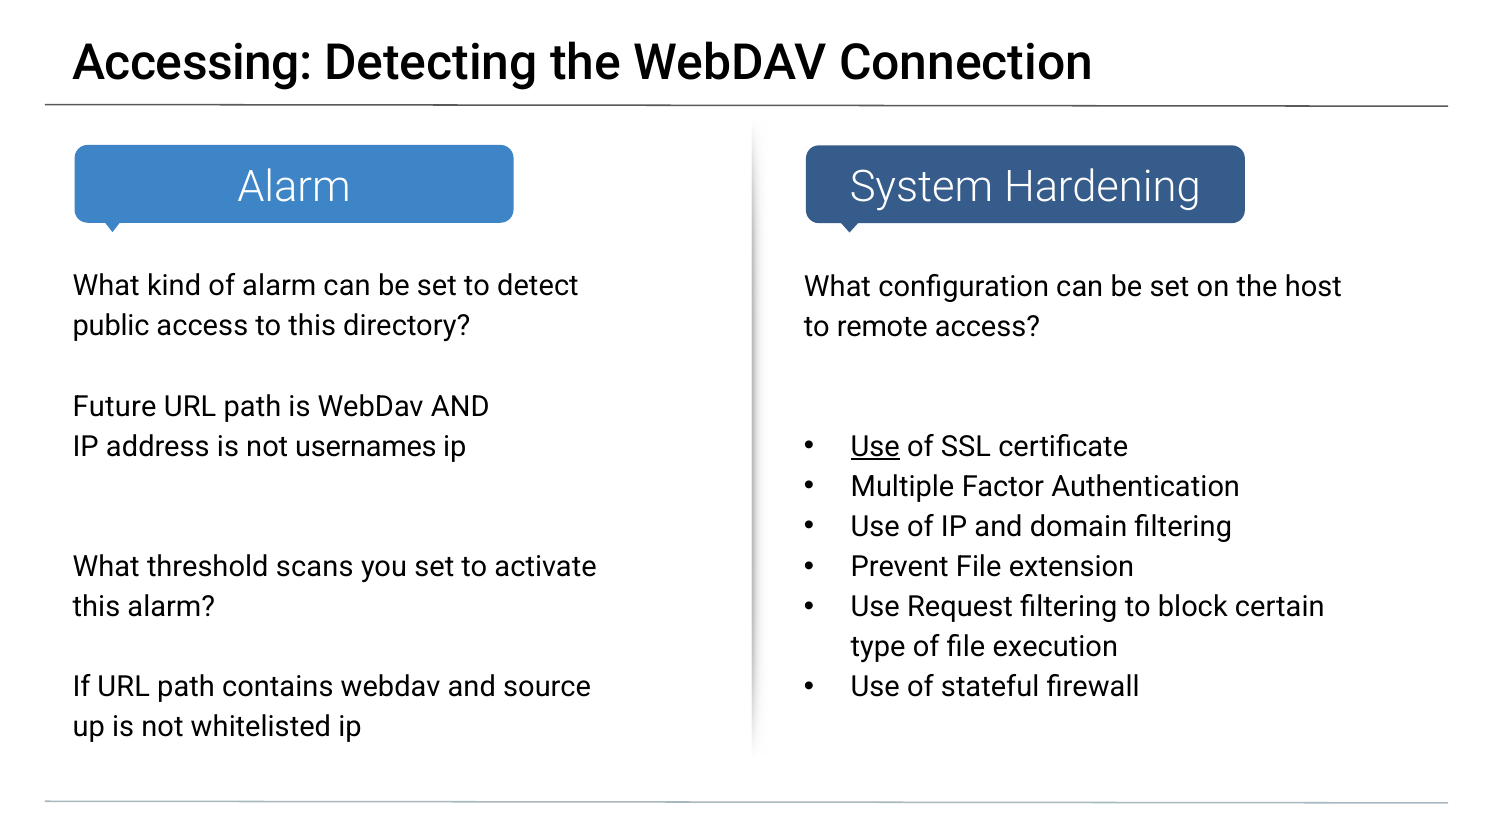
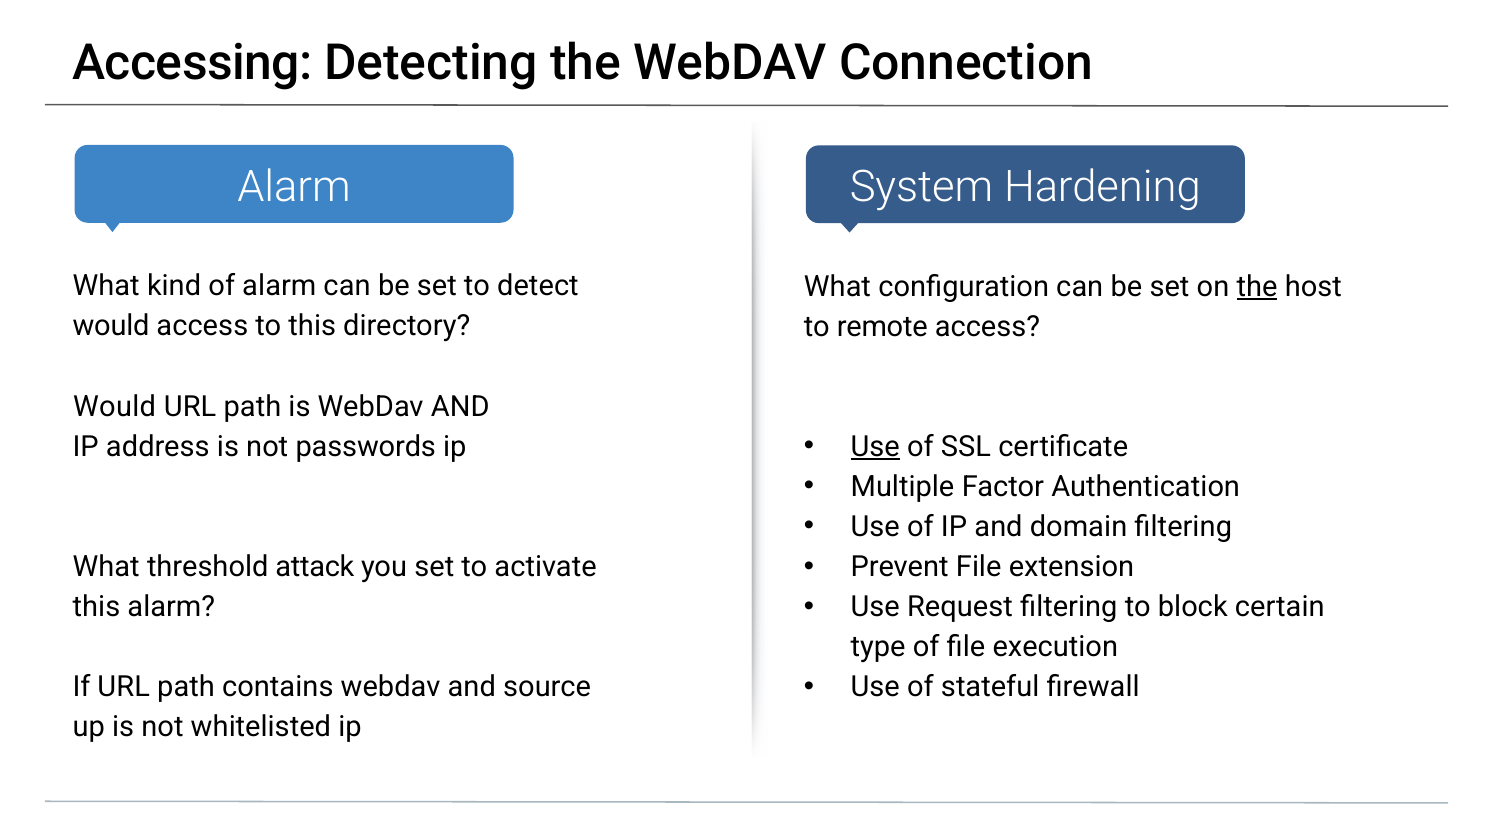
the underline: none -> present (1257, 287)
public: public -> would (111, 326)
Future: Future -> Would (115, 406)
usernames: usernames -> passwords (366, 446)
scans: scans -> attack (315, 566)
